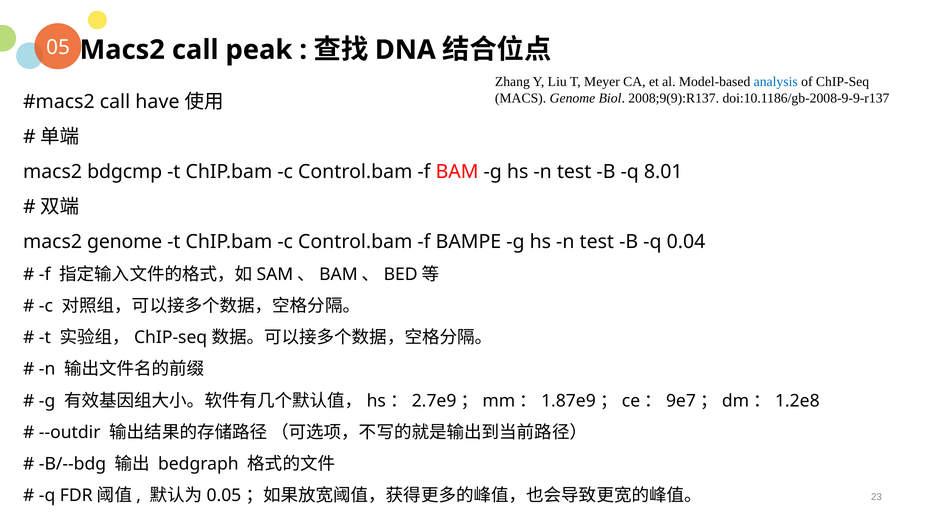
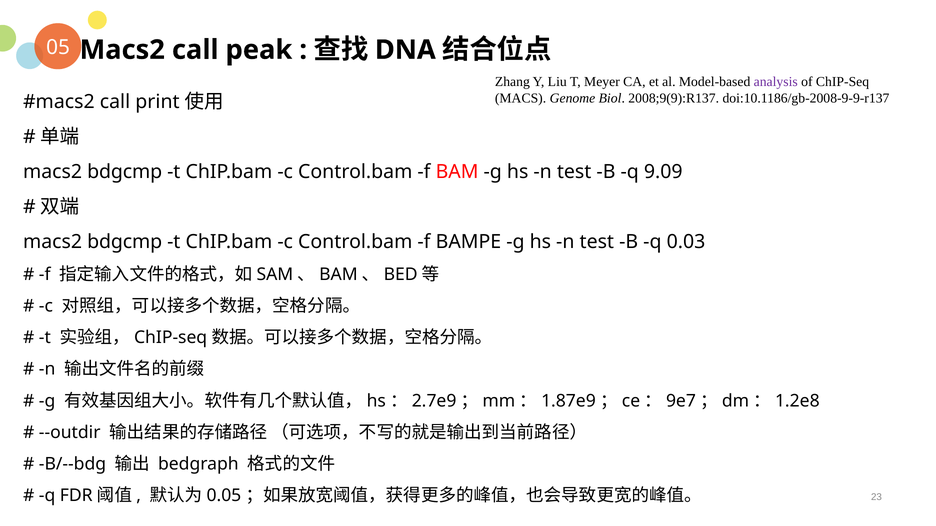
analysis colour: blue -> purple (776, 82)
have: have -> print (157, 102)
8.01: 8.01 -> 9.09 (663, 172)
genome: genome -> bdgcmp (125, 242)
0.04: 0.04 -> 0.03 (686, 242)
